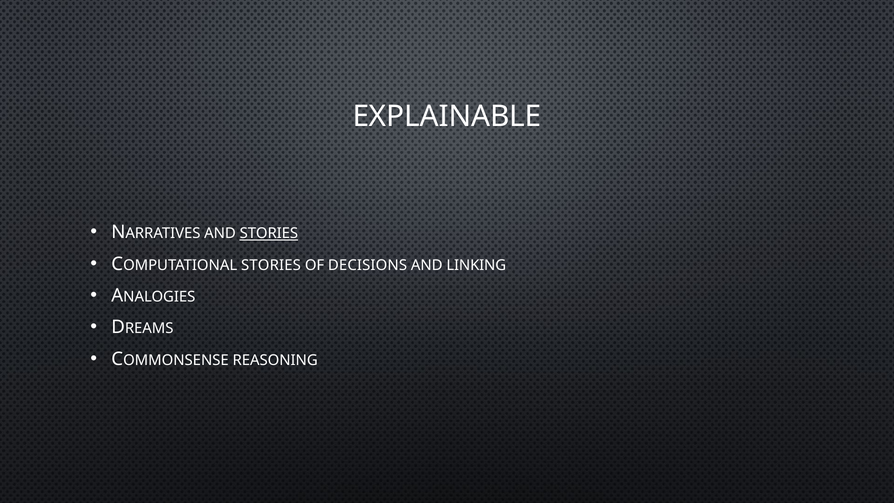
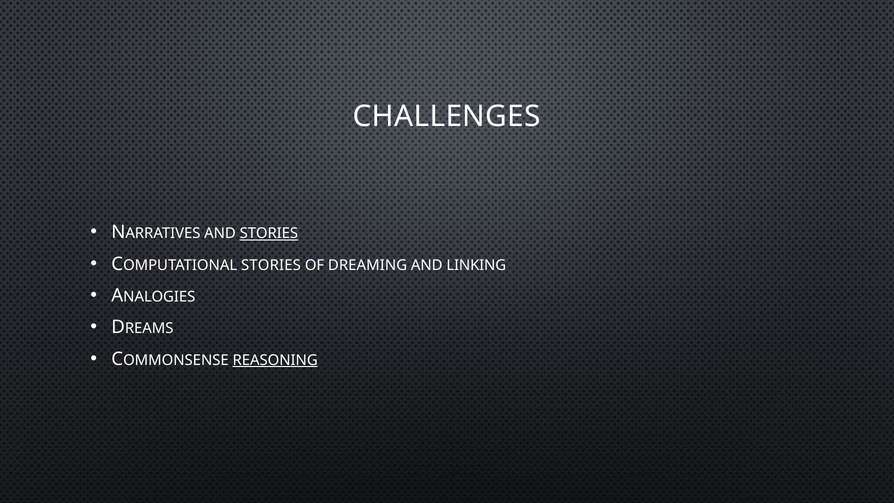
EXPLAINABLE: EXPLAINABLE -> CHALLENGES (447, 117)
DECISIONS: DECISIONS -> DREAMING (368, 265)
REASONING underline: none -> present (275, 360)
